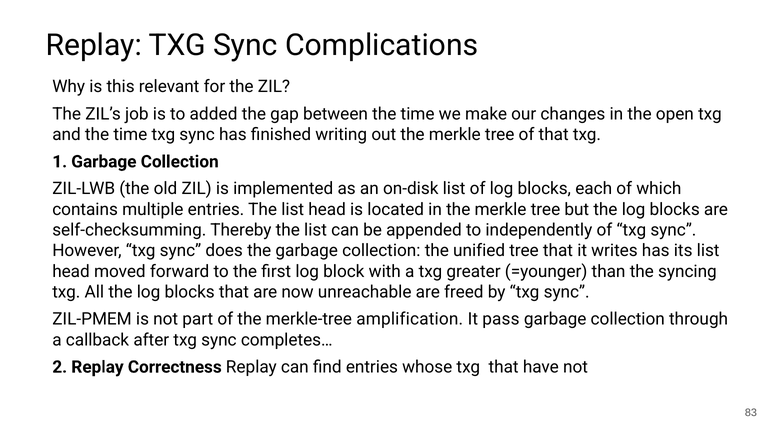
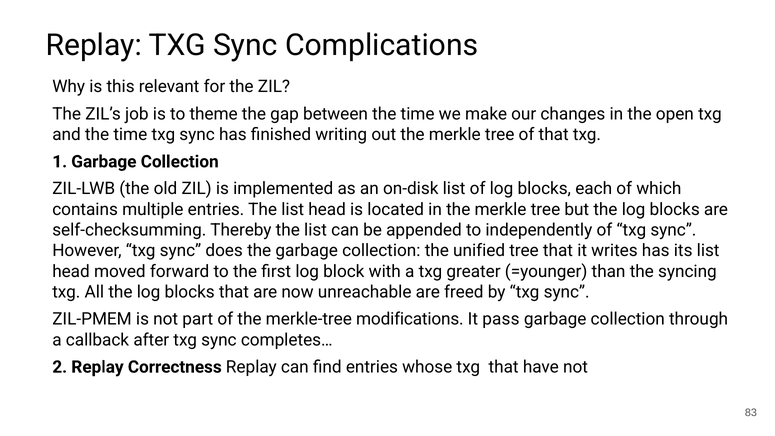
added: added -> theme (214, 114)
amplification: amplification -> modifications (410, 319)
